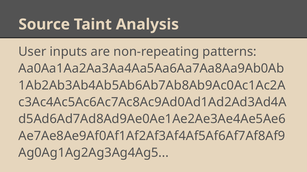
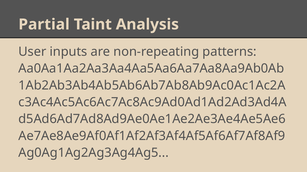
Source: Source -> Partial (44, 24)
